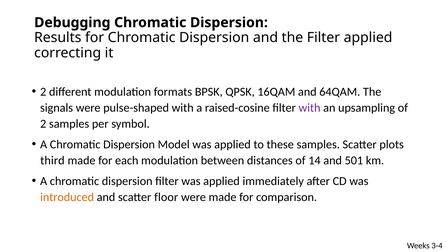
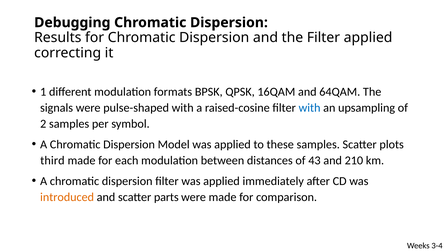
2: 2 -> 1 (43, 92)
with colour: purple -> blue (310, 108)
14: 14 -> 43 (314, 160)
501: 501 -> 210 (354, 160)
floor: floor -> parts (166, 197)
